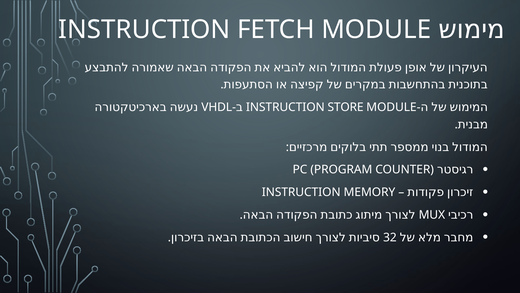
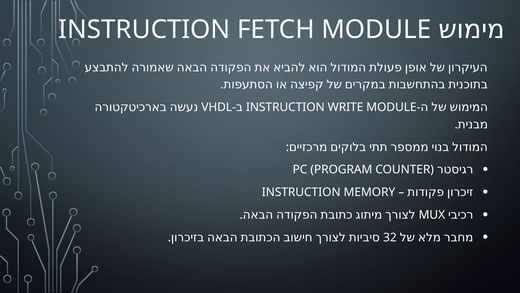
STORE: STORE -> WRITE (346, 107)
